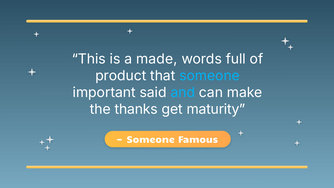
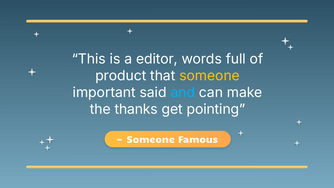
made: made -> editor (157, 59)
someone colour: light blue -> yellow (210, 76)
maturity: maturity -> pointing (216, 109)
